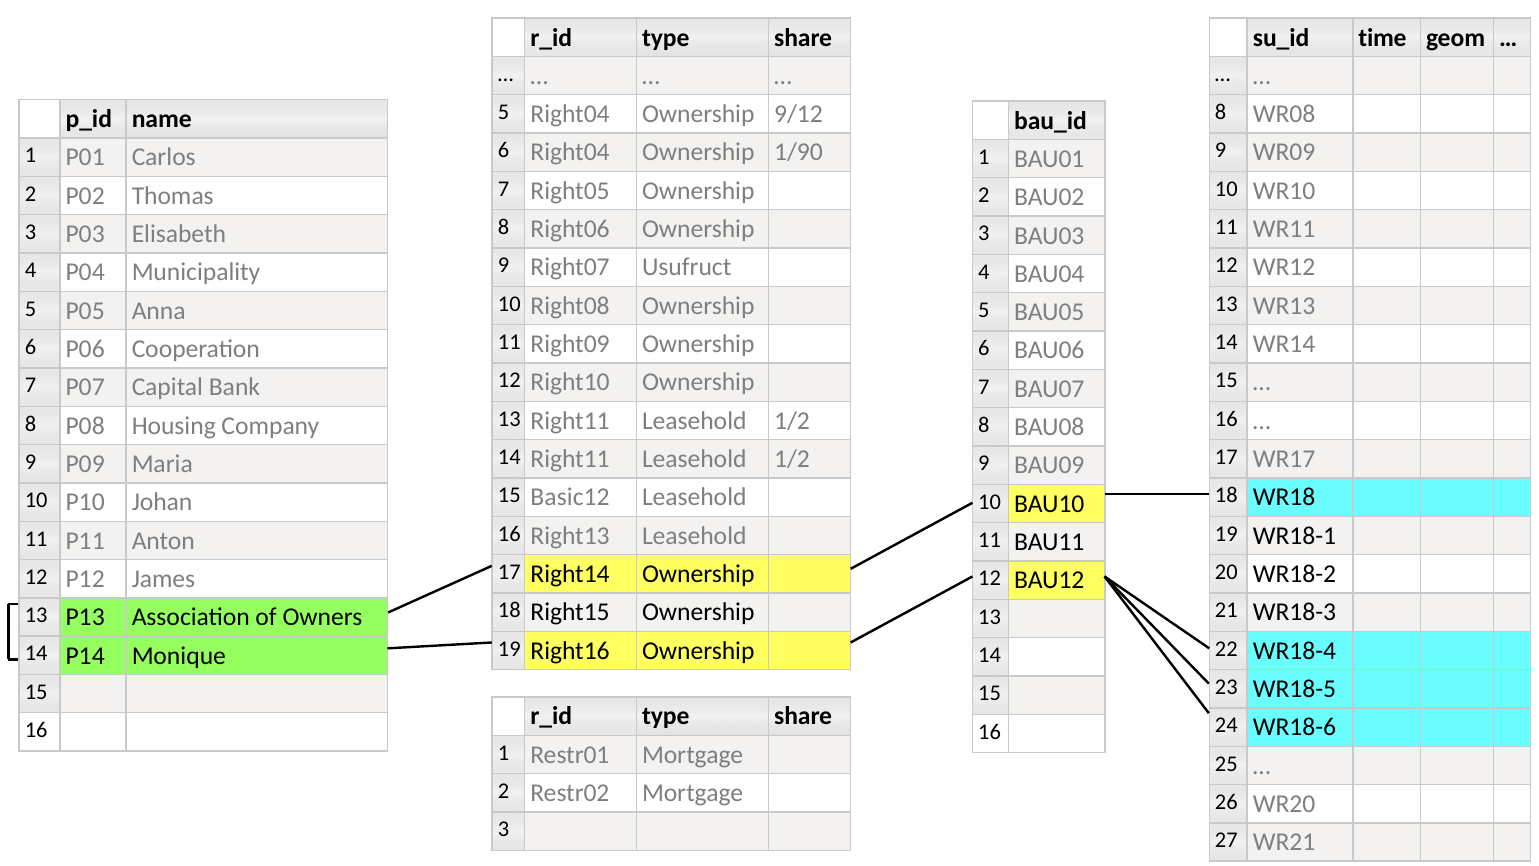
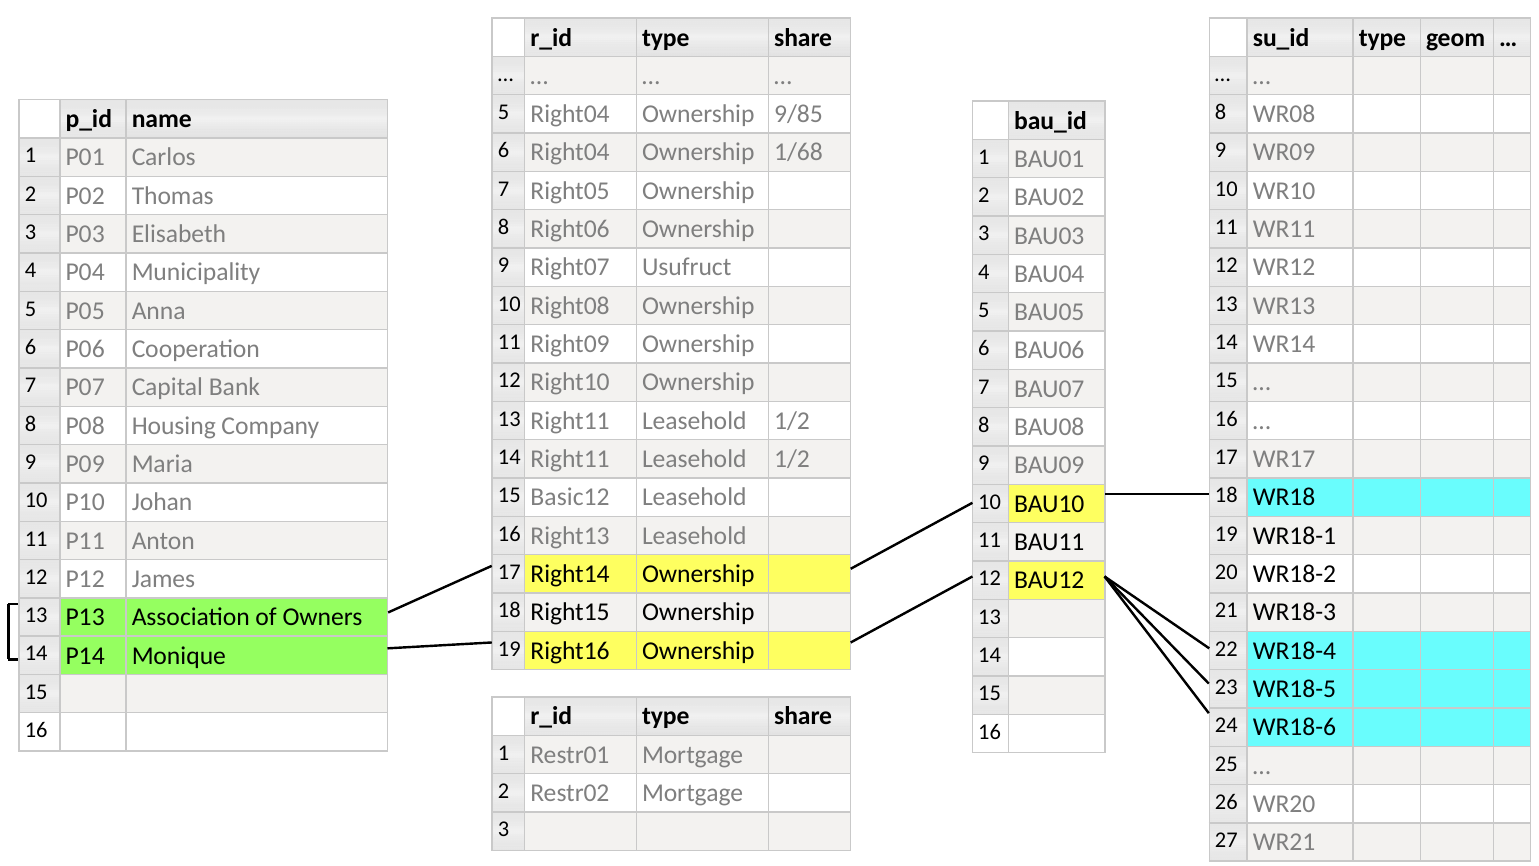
time: time -> type (1382, 38)
9/12: 9/12 -> 9/85 (798, 114)
1/90: 1/90 -> 1/68 (798, 152)
